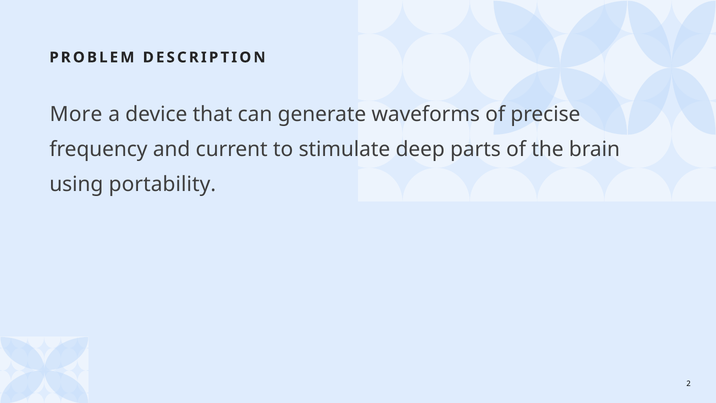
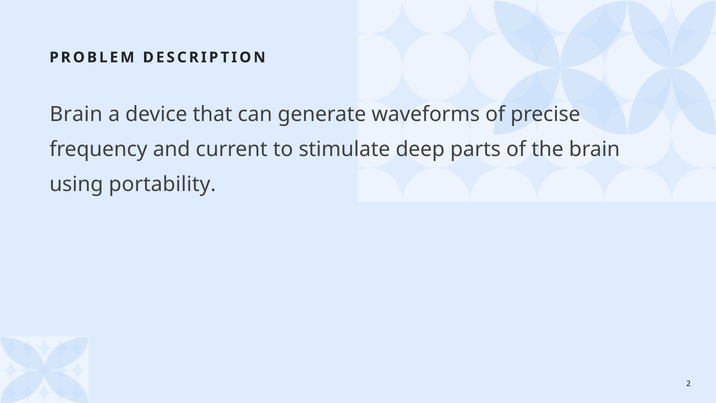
More: More -> Brain (76, 114)
